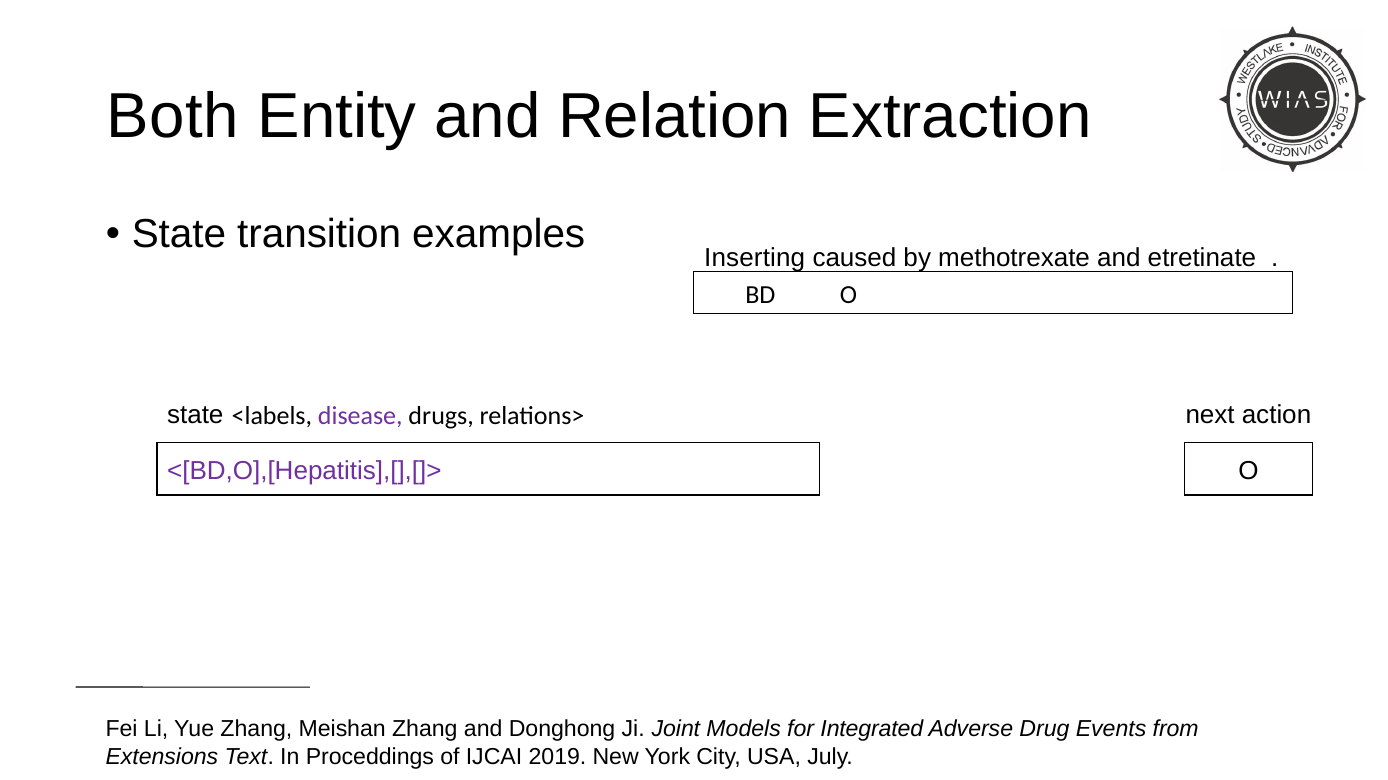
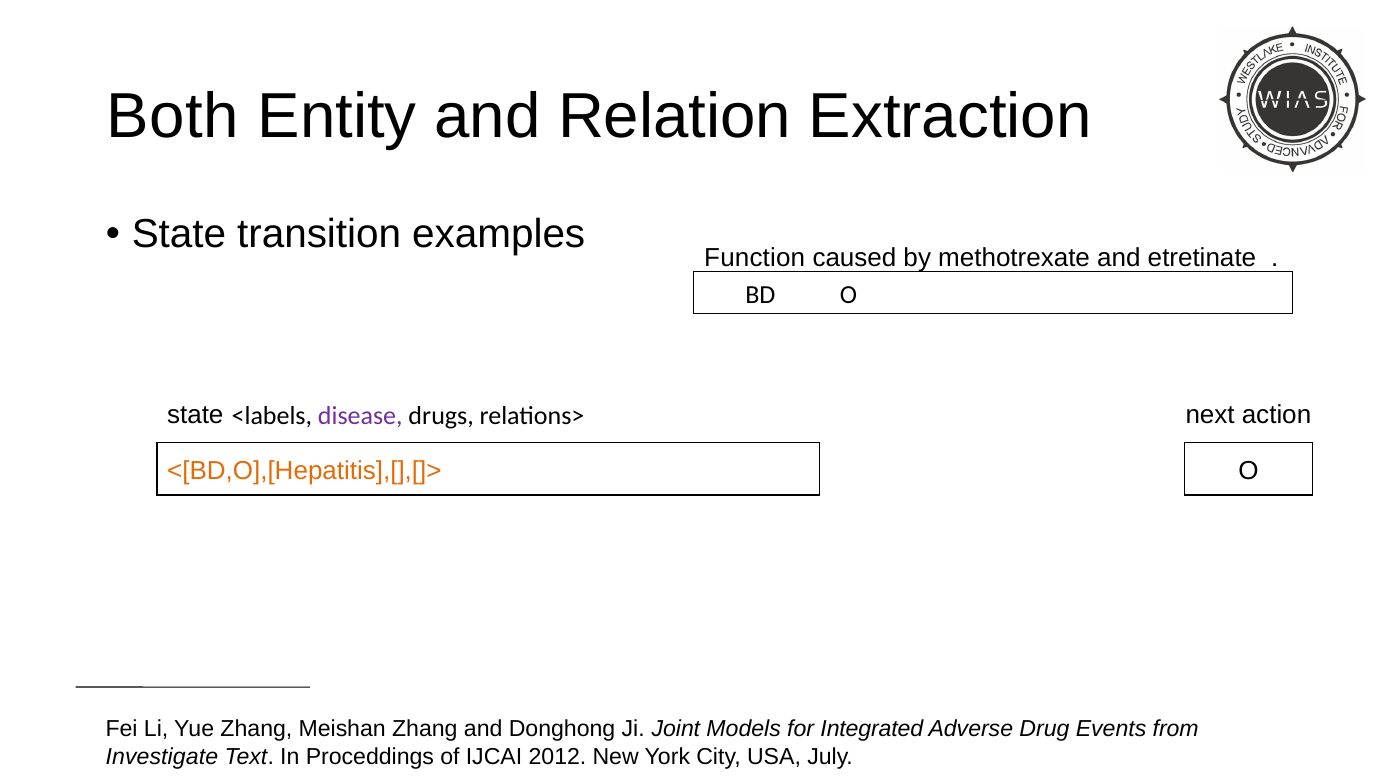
Inserting: Inserting -> Function (755, 258)
<[BD,O],[Hepatitis],[],[]> colour: purple -> orange (304, 471)
Extensions: Extensions -> Investigate (162, 757)
2019: 2019 -> 2012 (557, 757)
